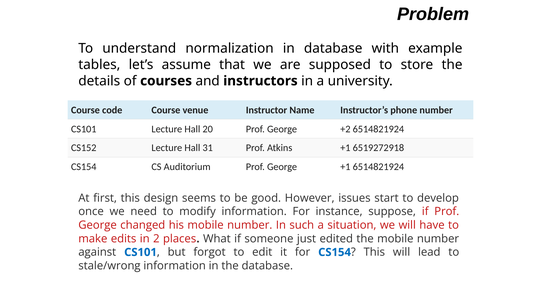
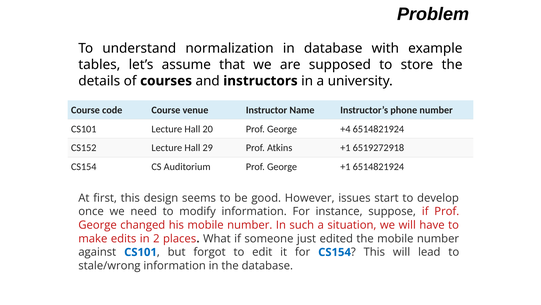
+2: +2 -> +4 (345, 129)
31: 31 -> 29 (208, 148)
